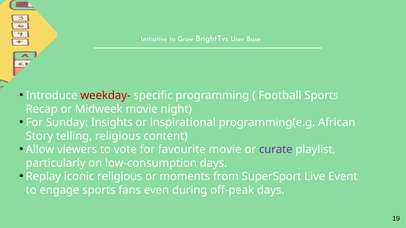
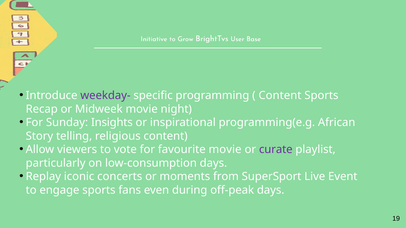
weekday- colour: red -> purple (105, 96)
Football: Football -> Content (280, 96)
iconic religious: religious -> concerts (120, 177)
